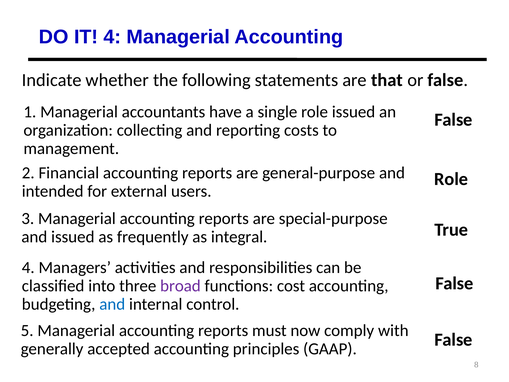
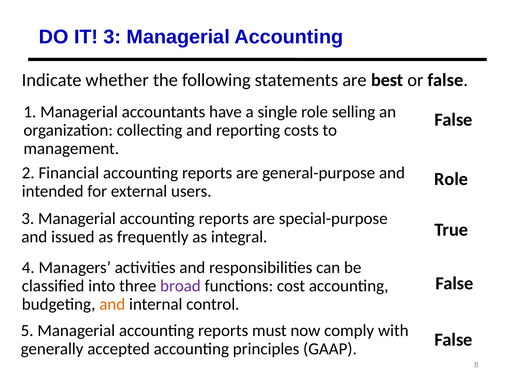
IT 4: 4 -> 3 (112, 37)
that: that -> best (387, 80)
role issued: issued -> selling (354, 112)
and colour: blue -> orange (112, 304)
